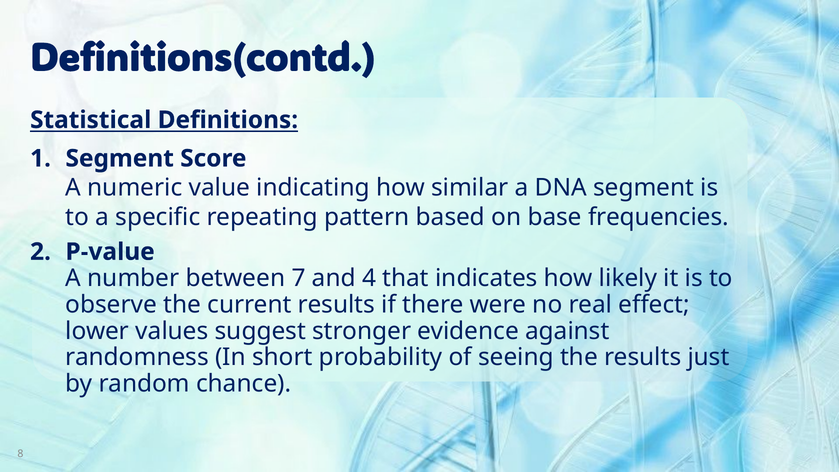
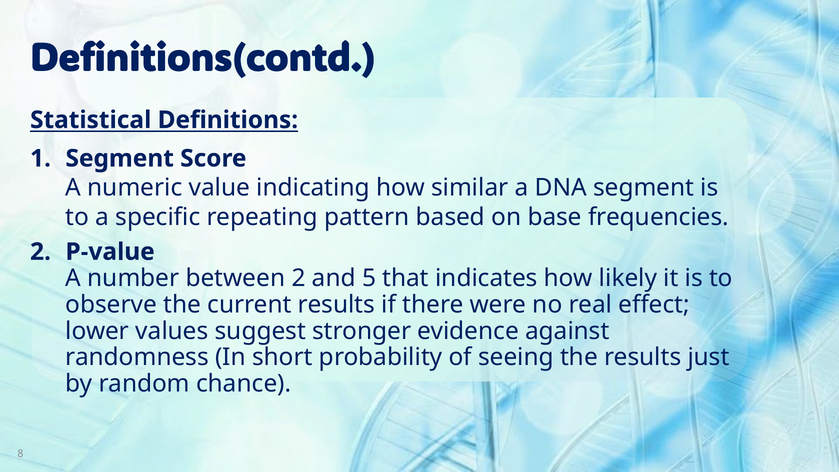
between 7: 7 -> 2 (299, 278)
4: 4 -> 5 (369, 278)
